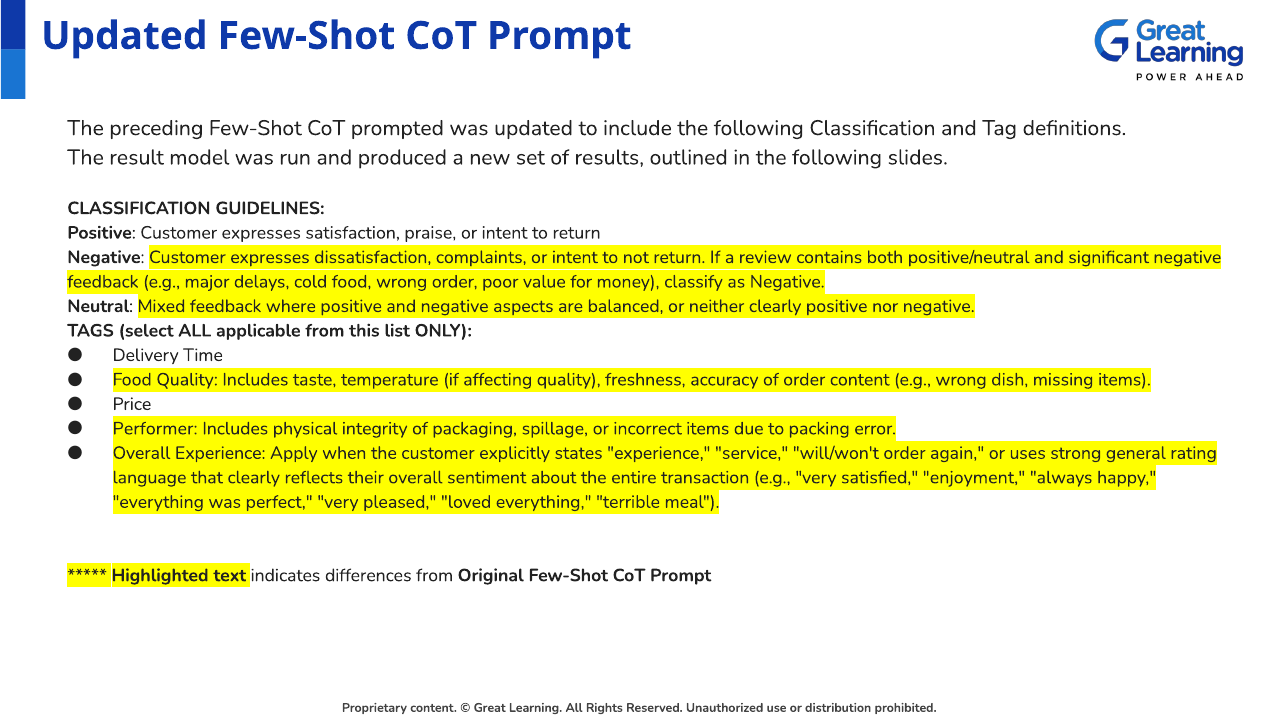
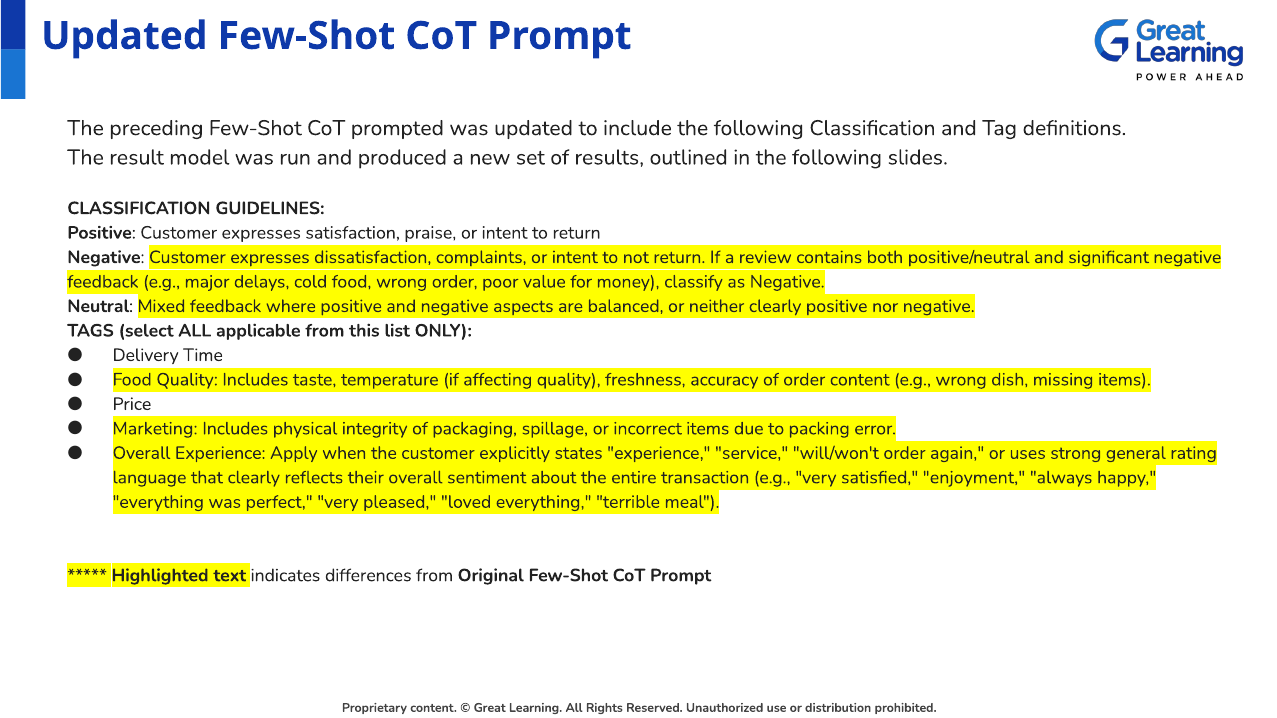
Performer: Performer -> Marketing (155, 429)
